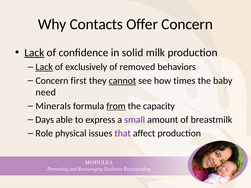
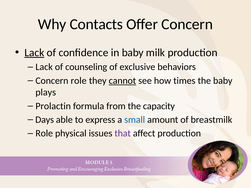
in solid: solid -> baby (133, 53)
Lack underline: present -> none (44, 67)
exclusively: exclusively -> counseling (86, 67)
removed: removed -> exclusive (137, 67)
Concern first: first -> role (79, 81)
need: need -> plays (46, 92)
Minerals: Minerals -> Prolactin (53, 106)
from underline: present -> none (116, 106)
small colour: purple -> blue (135, 120)
